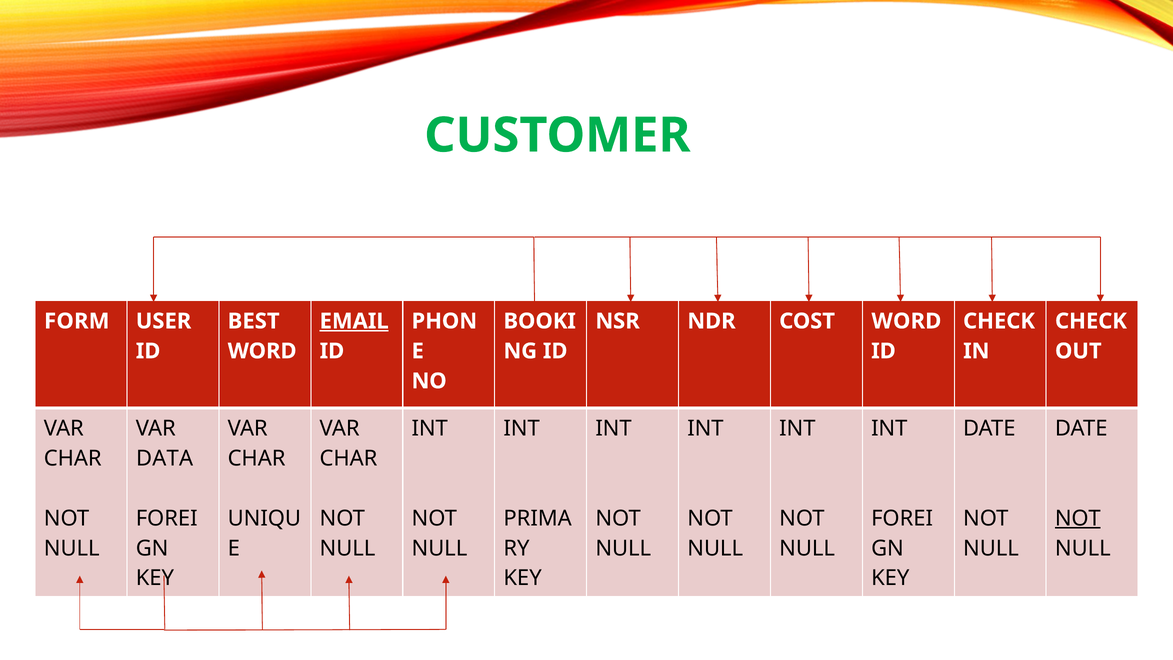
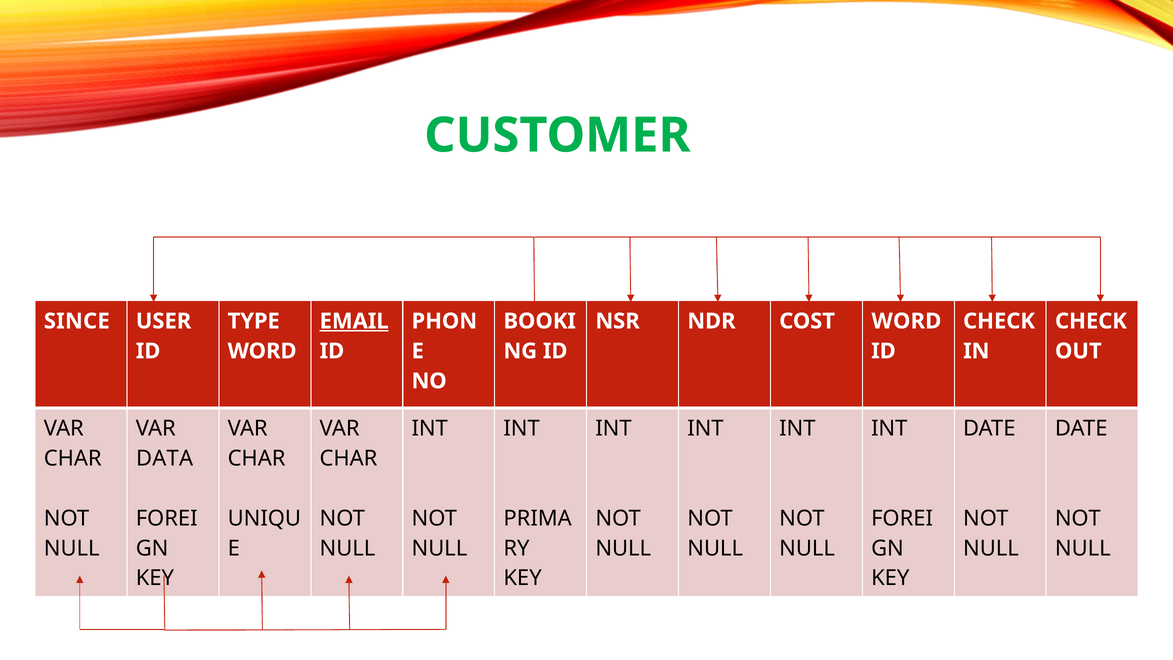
FORM: FORM -> SINCE (77, 321)
BEST: BEST -> TYPE (254, 321)
NOT underline: present -> none (1078, 518)
